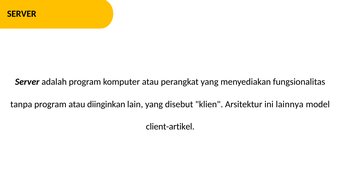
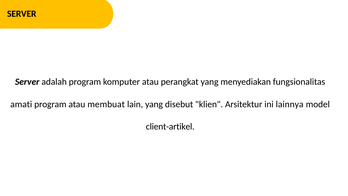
tanpa: tanpa -> amati (21, 104)
diinginkan: diinginkan -> membuat (106, 104)
